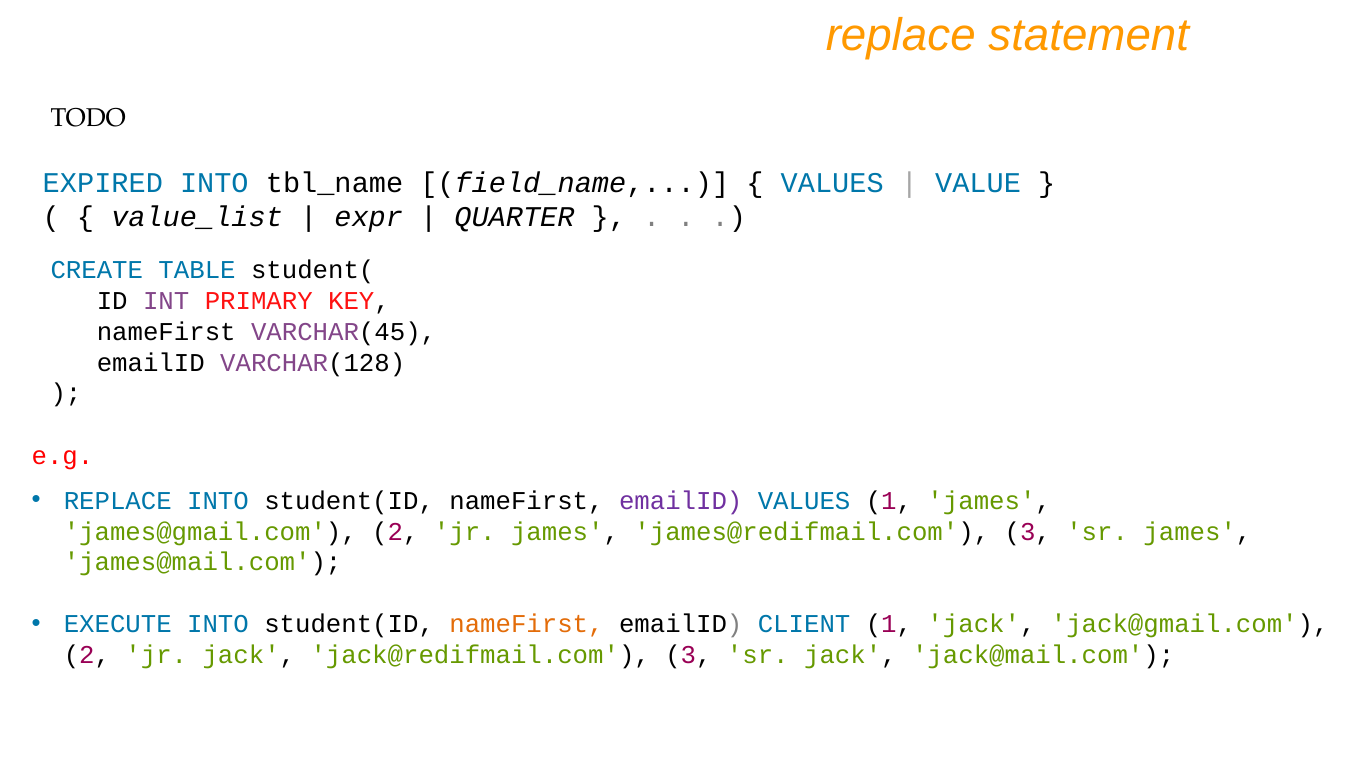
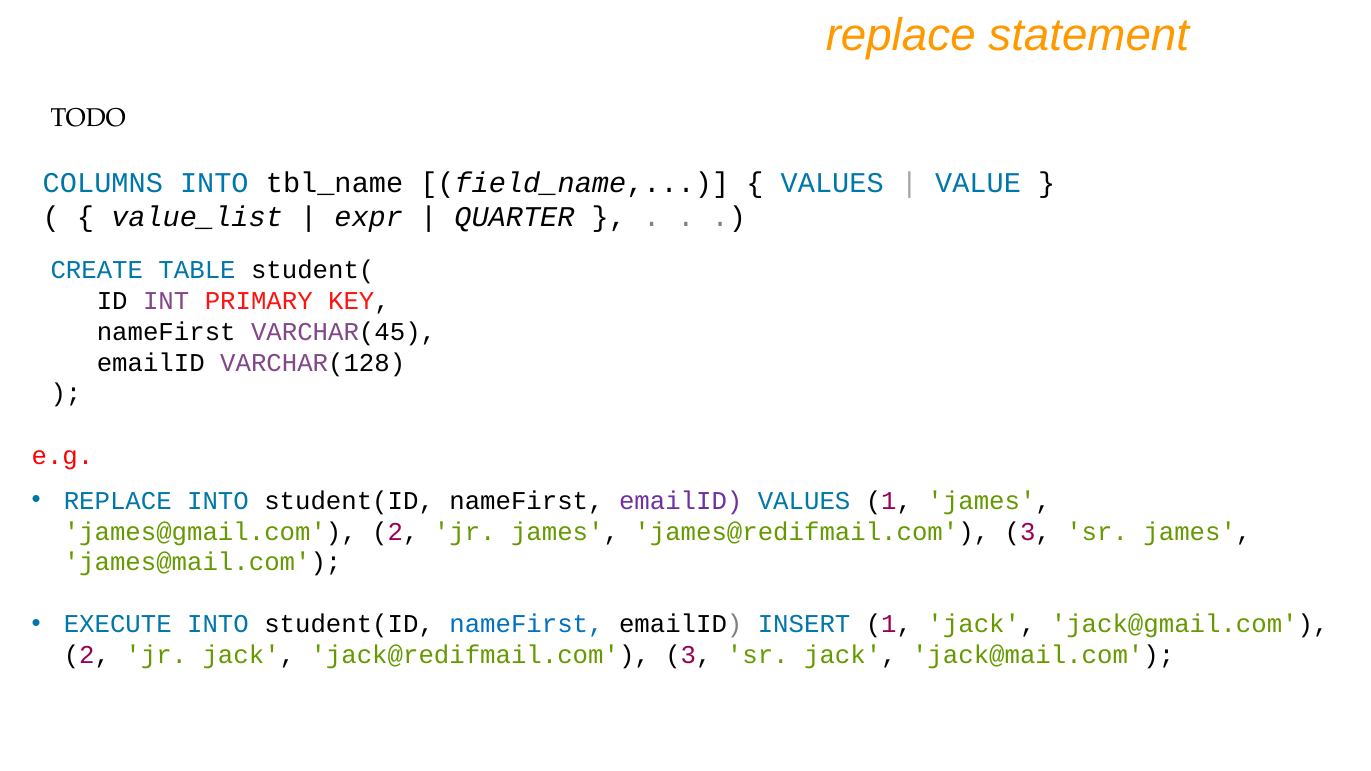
EXPIRED: EXPIRED -> COLUMNS (103, 183)
nameFirst colour: orange -> blue (526, 624)
CLIENT: CLIENT -> INSERT (804, 624)
